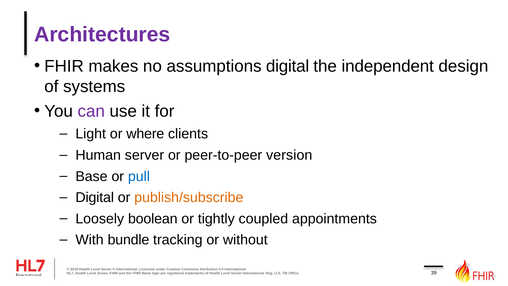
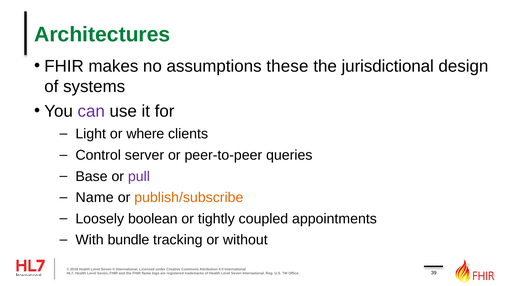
Architectures colour: purple -> green (102, 35)
assumptions digital: digital -> these (287, 66)
independent: independent -> jurisdictional (388, 66)
Human: Human -> Control (98, 155)
version: version -> queries (289, 155)
pull colour: blue -> purple (139, 176)
Digital: Digital -> Name (95, 197)
